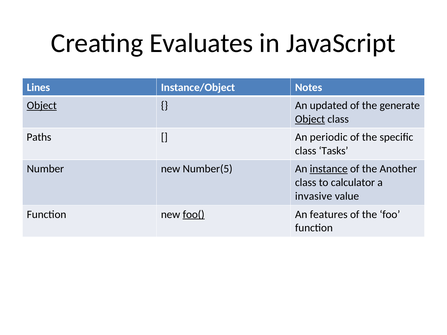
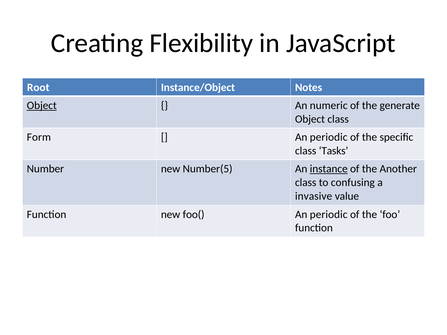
Evaluates: Evaluates -> Flexibility (201, 43)
Lines: Lines -> Root (38, 87)
updated: updated -> numeric (329, 106)
Object underline: present -> none (310, 119)
Paths: Paths -> Form (39, 137)
calculator: calculator -> confusing (353, 183)
foo( underline: present -> none (194, 214)
features: features -> periodic (329, 214)
